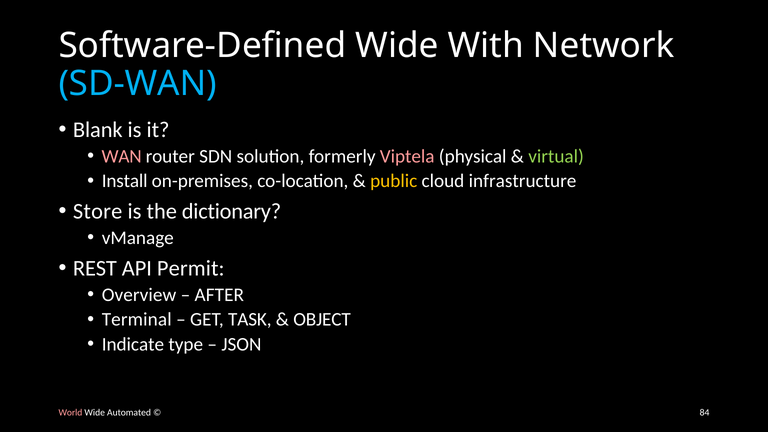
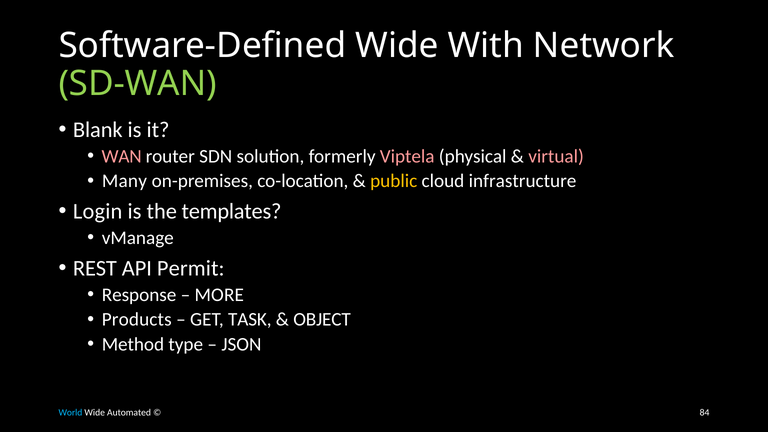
SD-WAN colour: light blue -> light green (138, 84)
virtual colour: light green -> pink (556, 156)
Install: Install -> Many (124, 181)
Store: Store -> Login (98, 211)
dictionary: dictionary -> templates (231, 211)
Overview: Overview -> Response (139, 295)
AFTER: AFTER -> MORE (219, 295)
Terminal: Terminal -> Products (137, 319)
Indicate: Indicate -> Method (133, 344)
World colour: pink -> light blue (70, 413)
